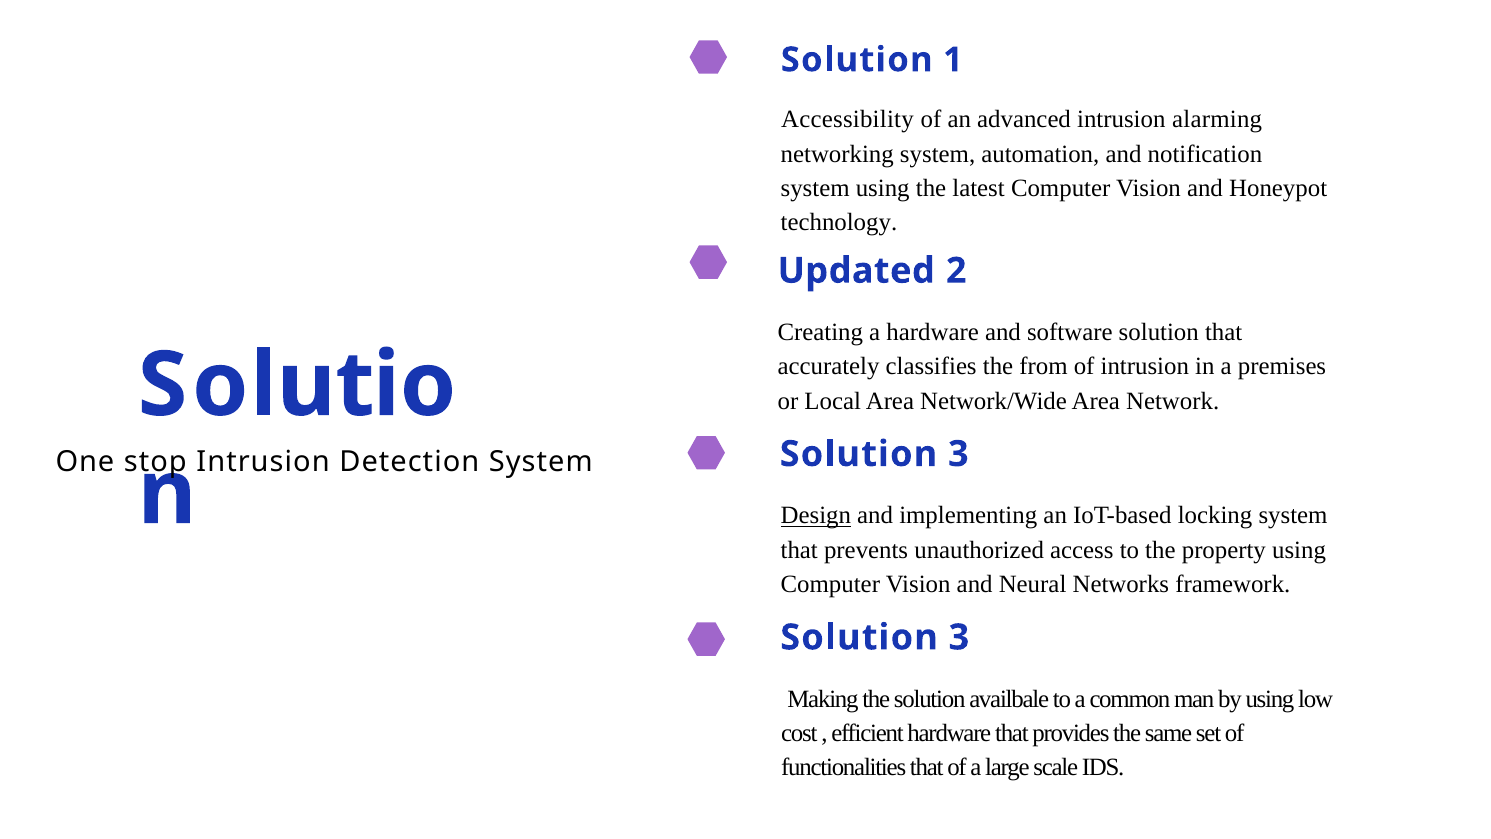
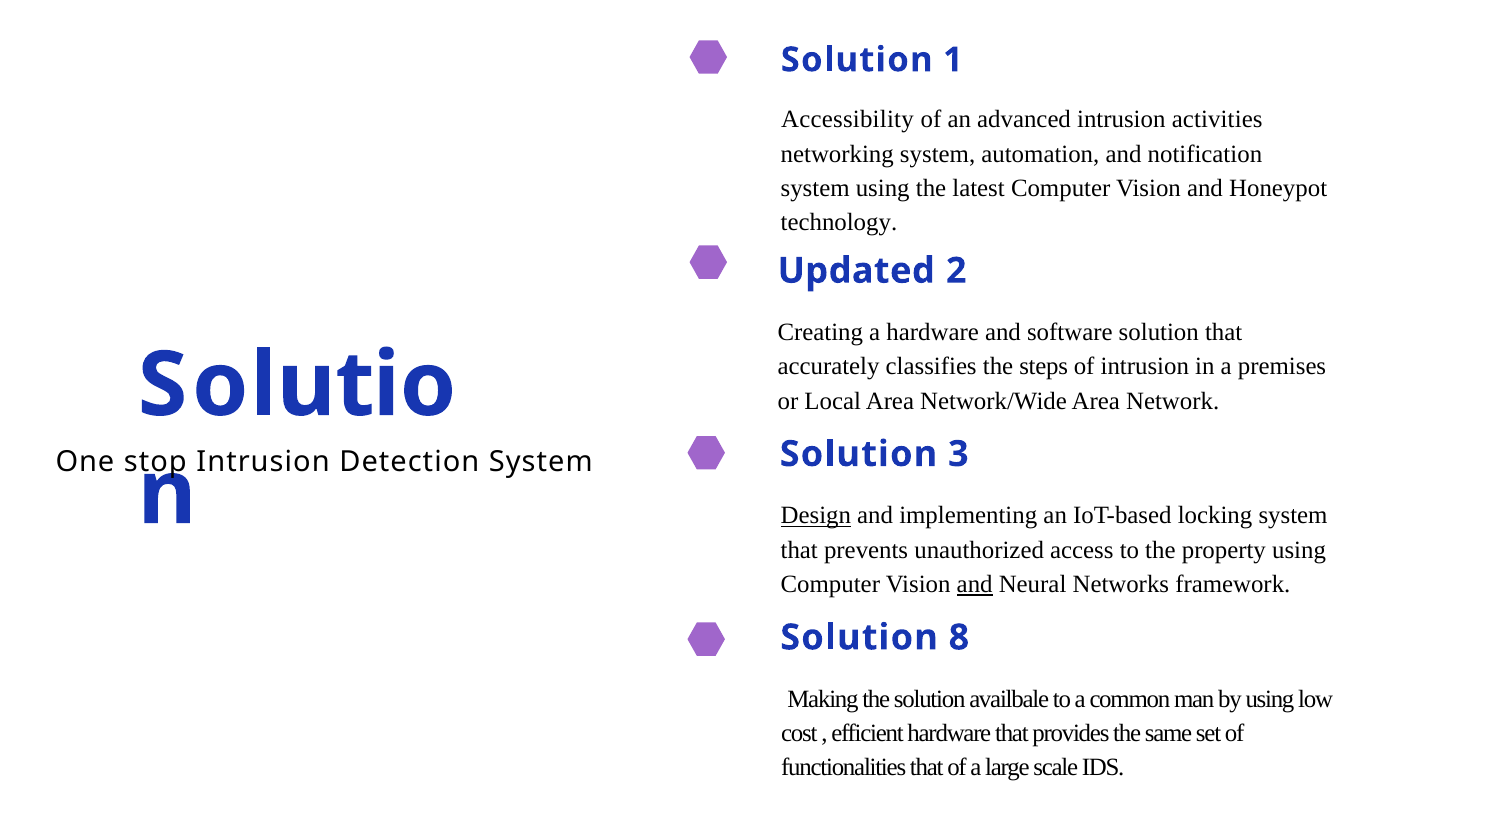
alarming: alarming -> activities (1217, 120)
from: from -> steps (1044, 366)
and underline: none -> present (975, 584)
3: 3 -> 8 (959, 637)
